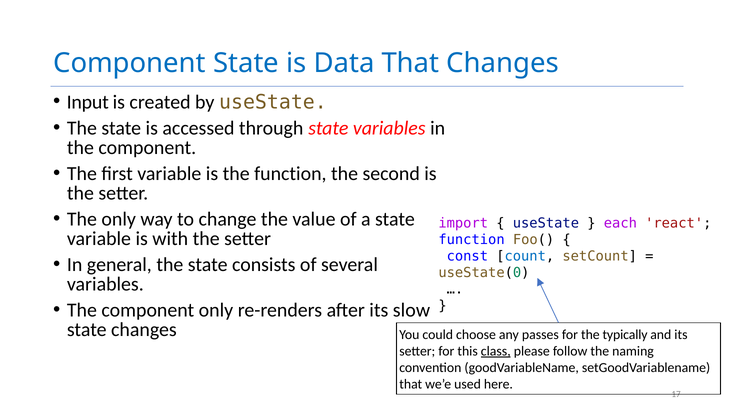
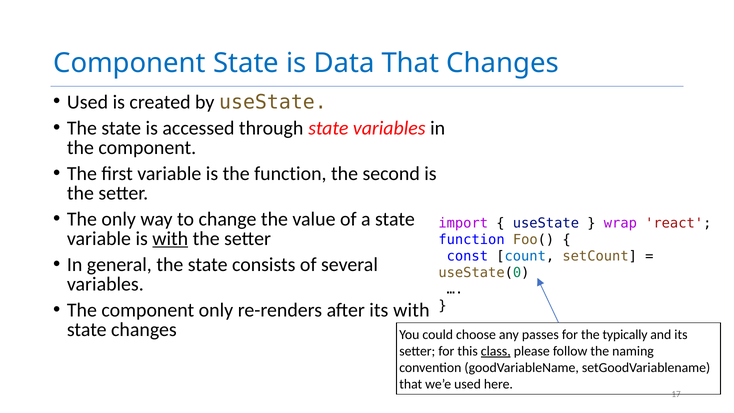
Input: Input -> Used (88, 102)
each: each -> wrap (620, 223)
with underline: none -> present (170, 238)
its slow: slow -> with (411, 310)
